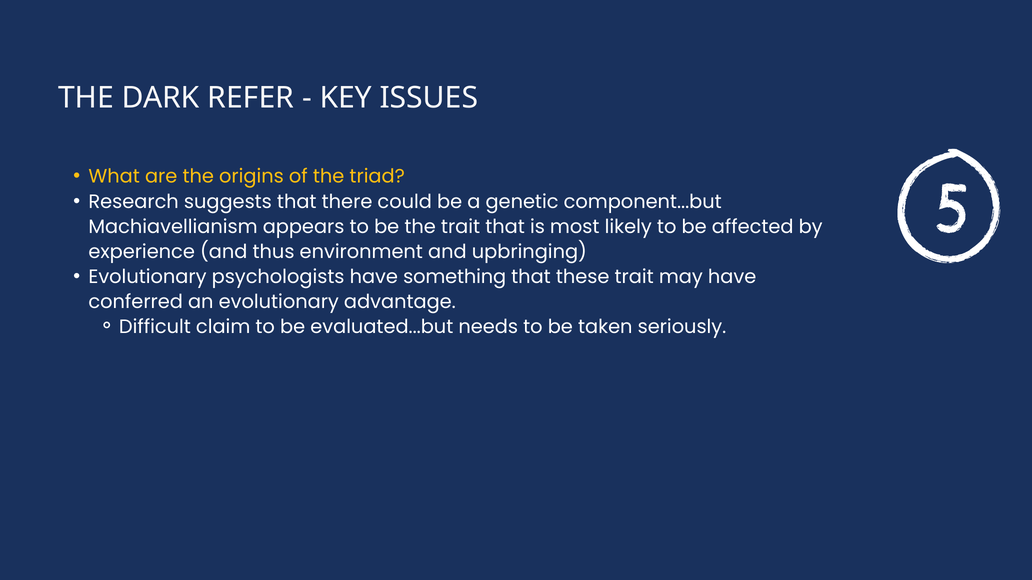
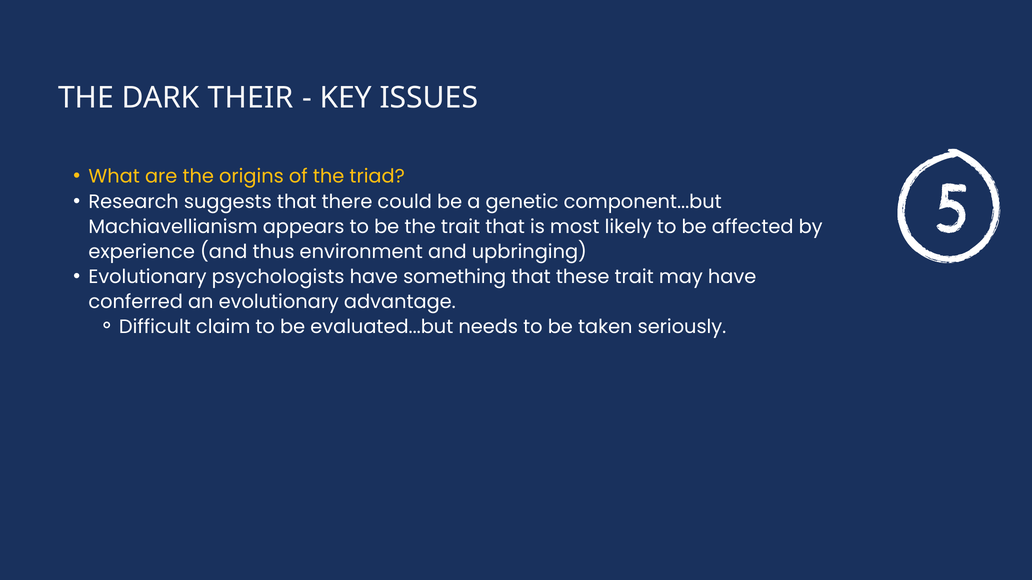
REFER: REFER -> THEIR (251, 98)
